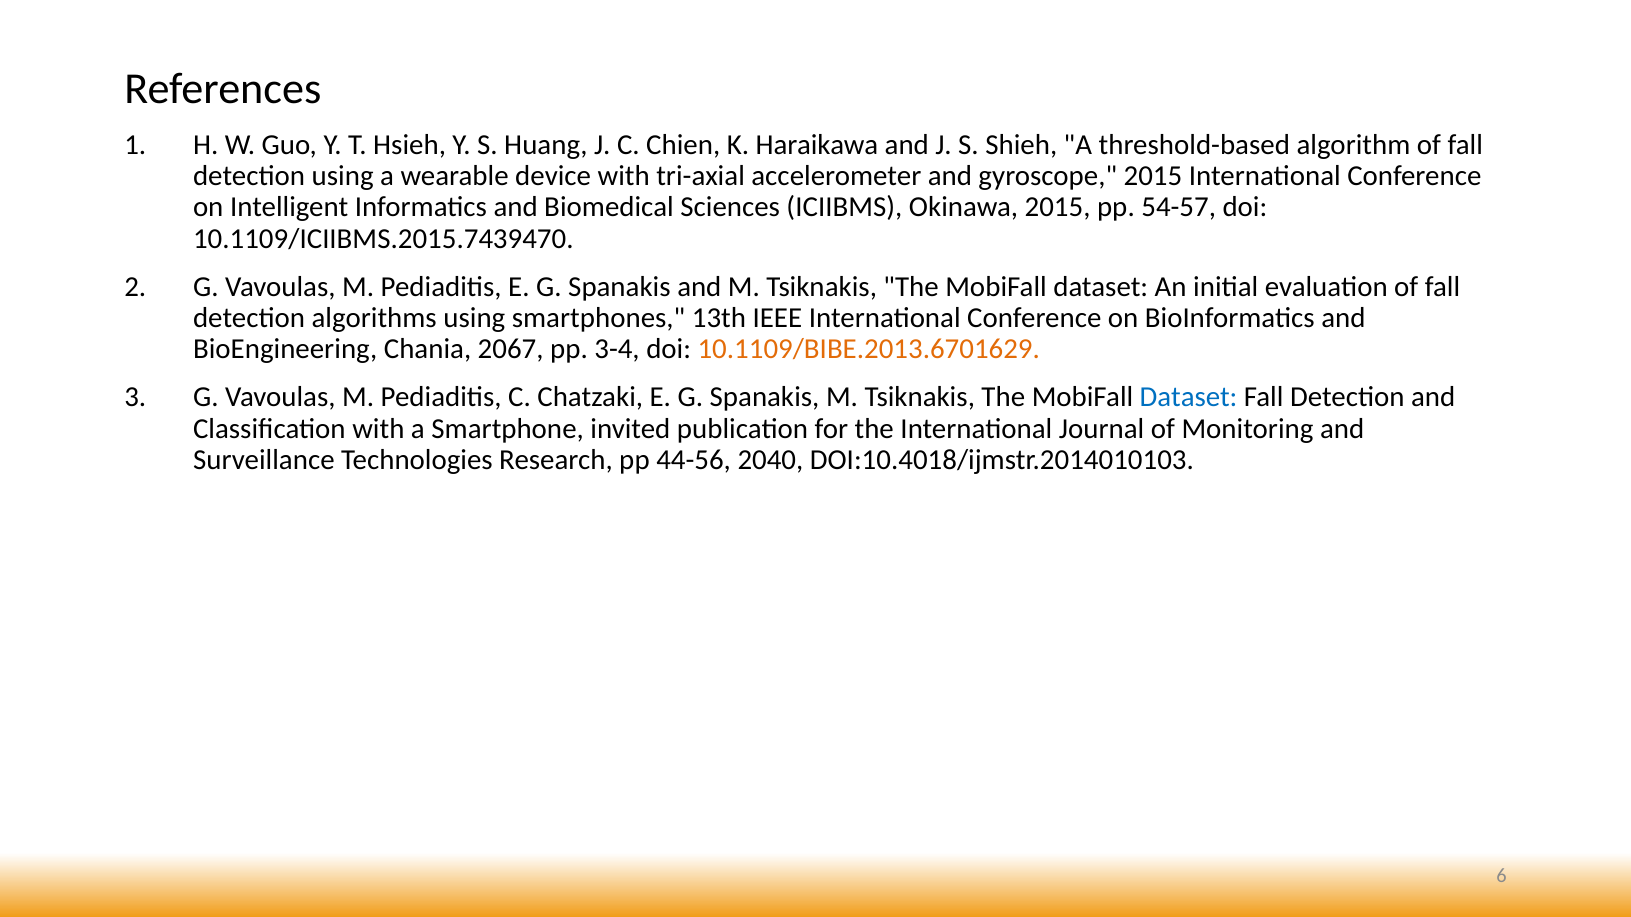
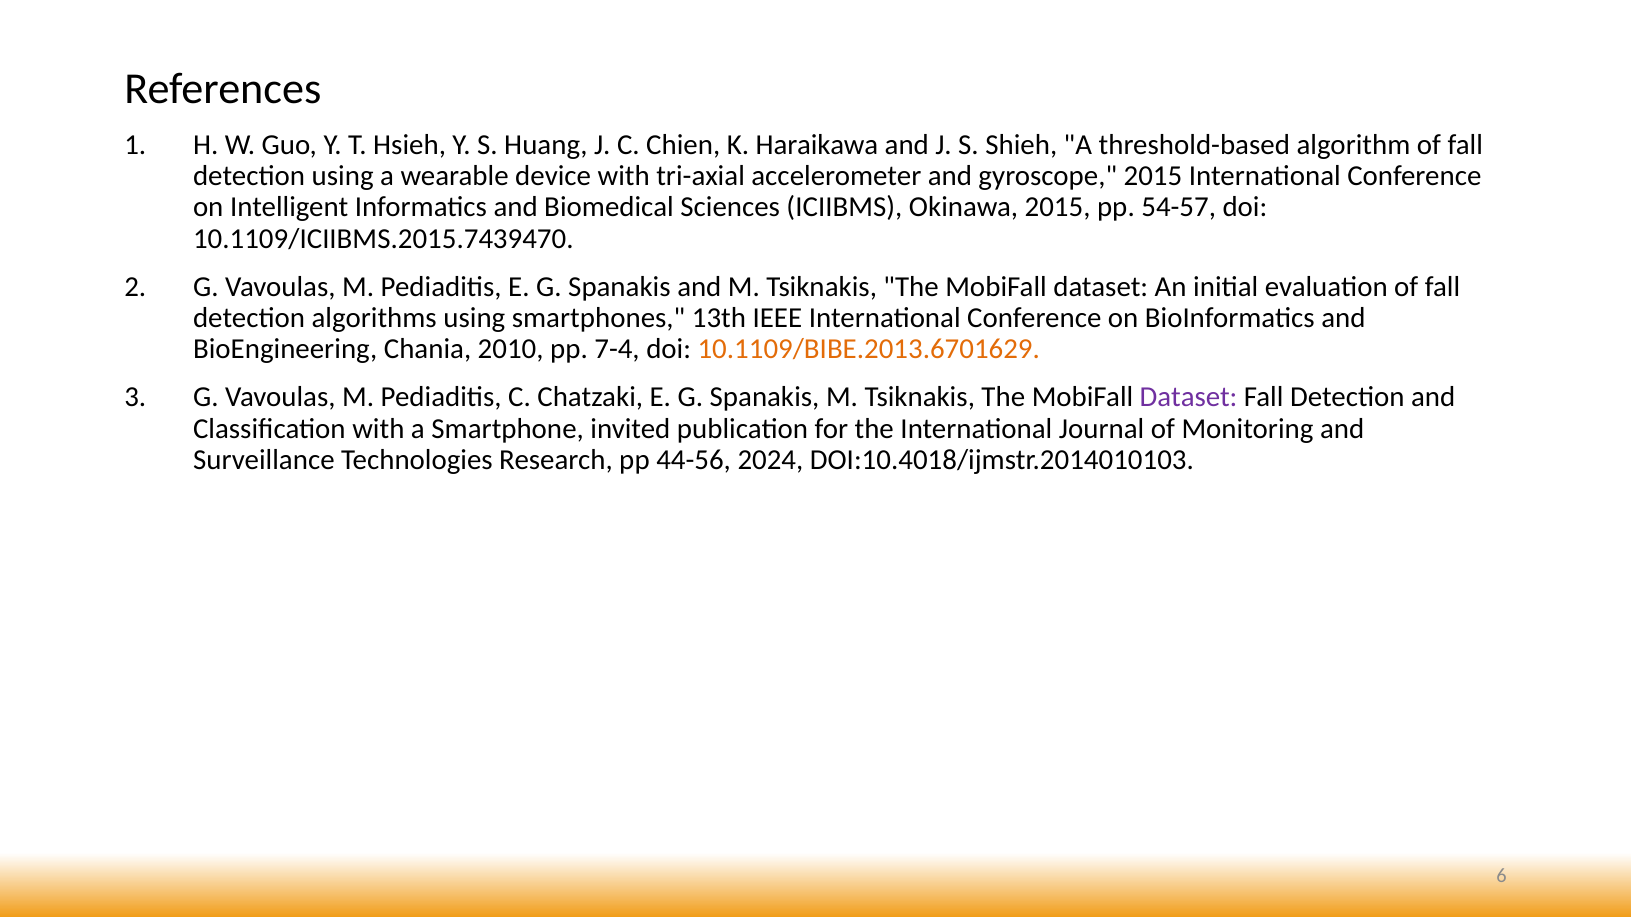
2067: 2067 -> 2010 (511, 349)
3-4: 3-4 -> 7-4 (617, 349)
Dataset colour: blue -> purple (1189, 398)
2040: 2040 -> 2024 (770, 460)
